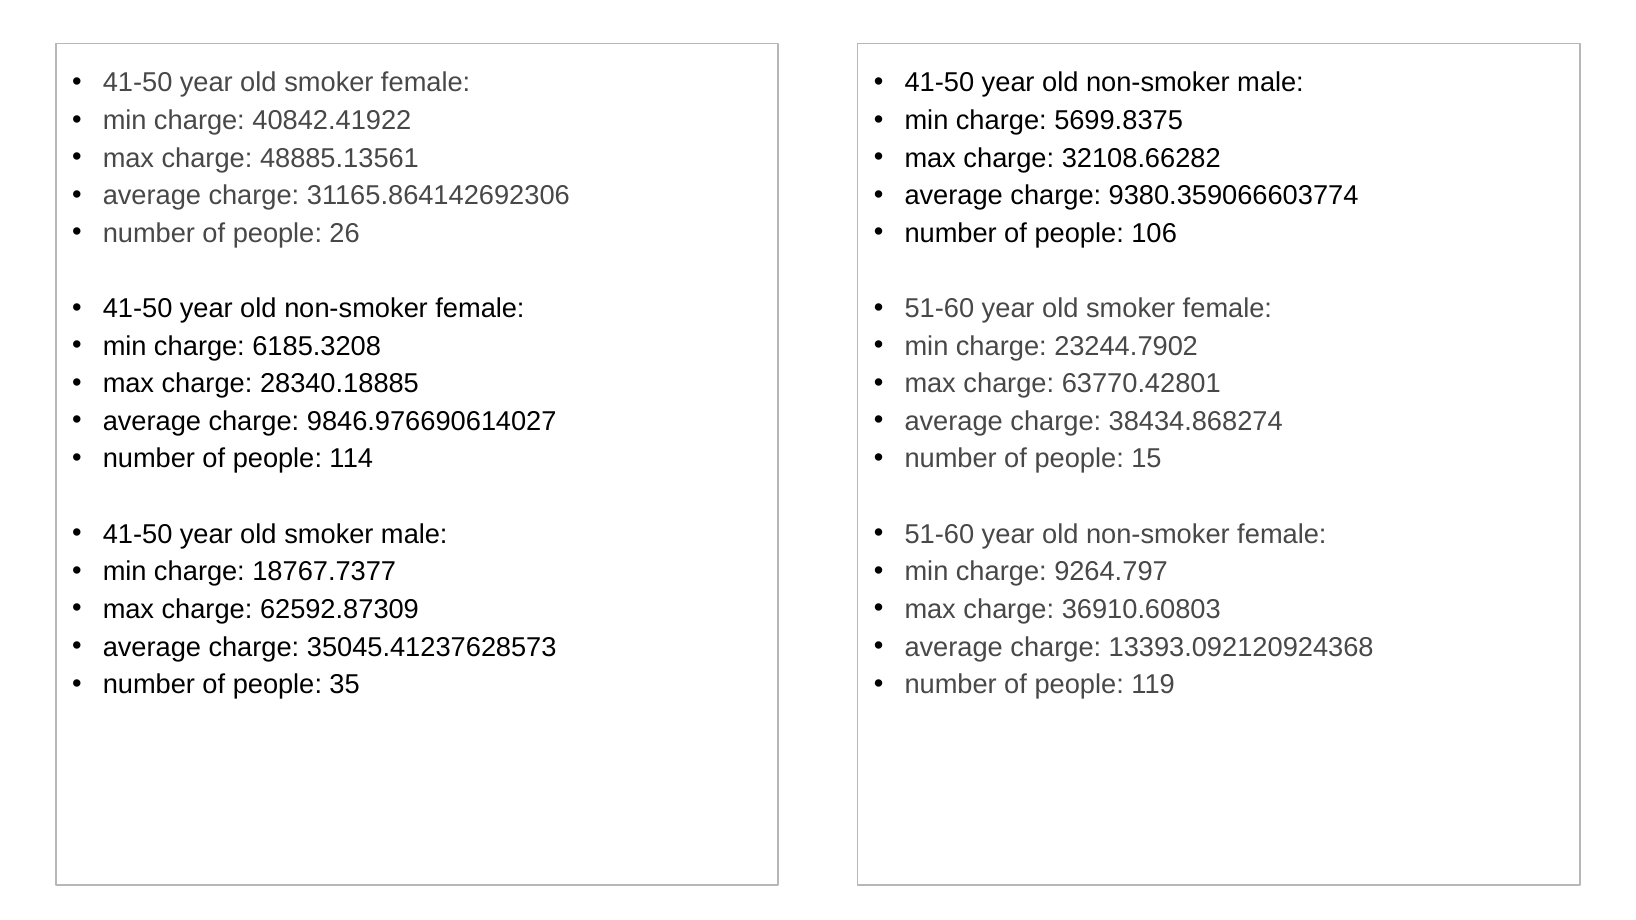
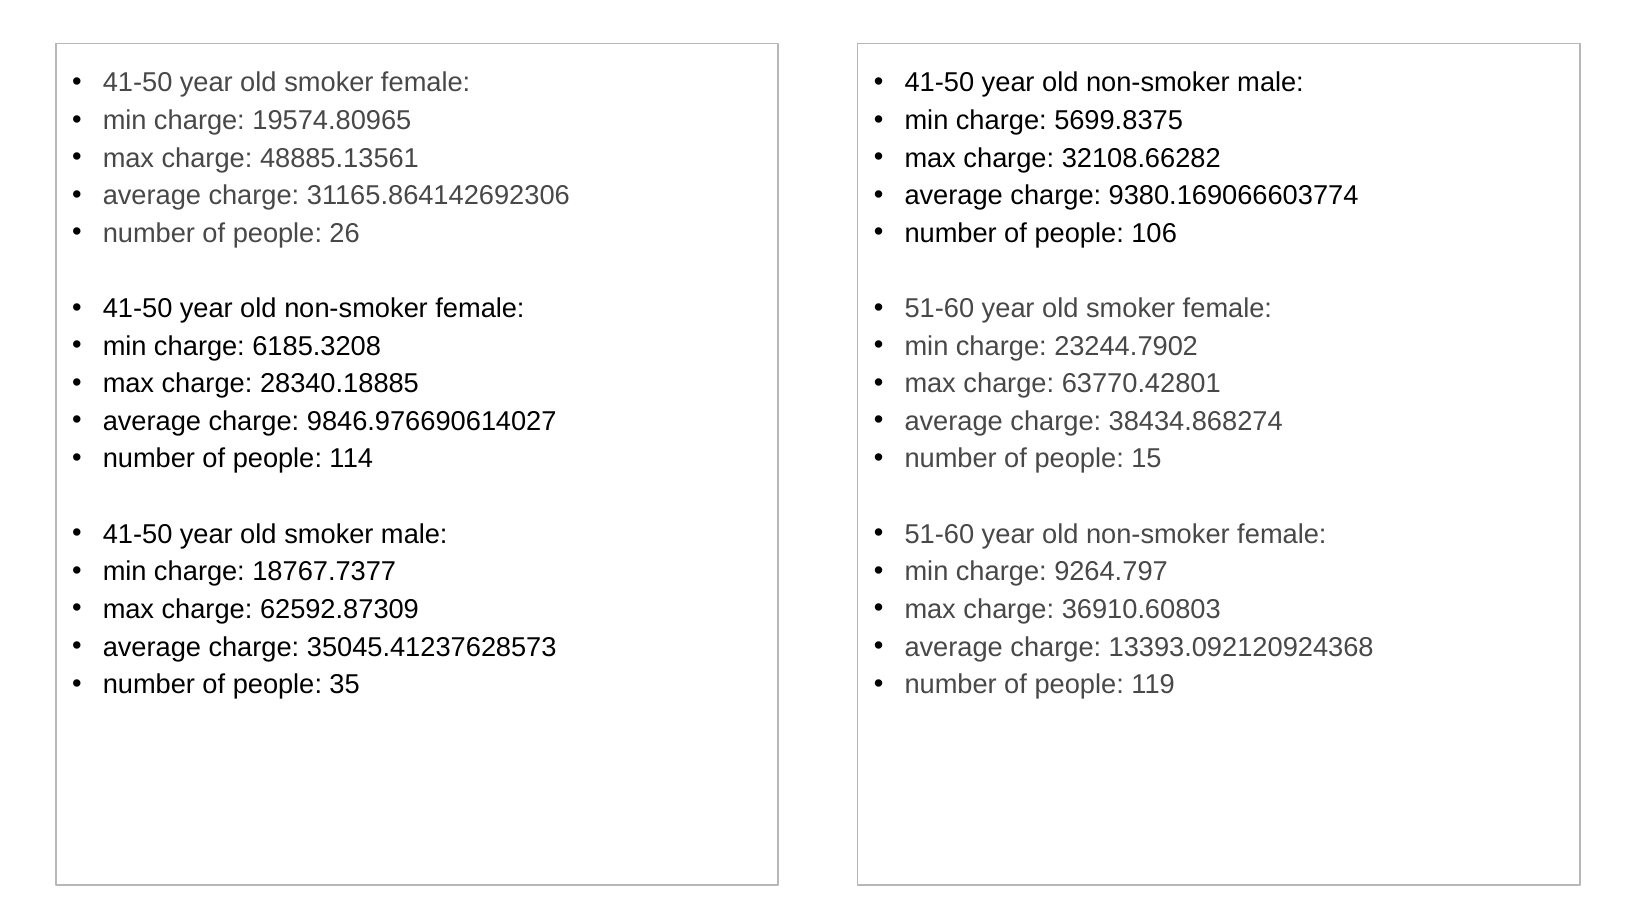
40842.41922: 40842.41922 -> 19574.80965 (332, 121)
9380.359066603774: 9380.359066603774 -> 9380.169066603774 (1234, 196)
